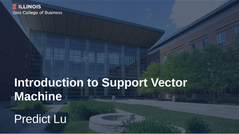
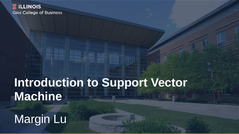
Predict: Predict -> Margin (32, 120)
